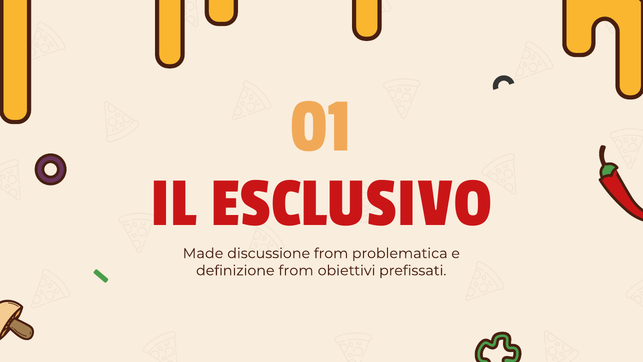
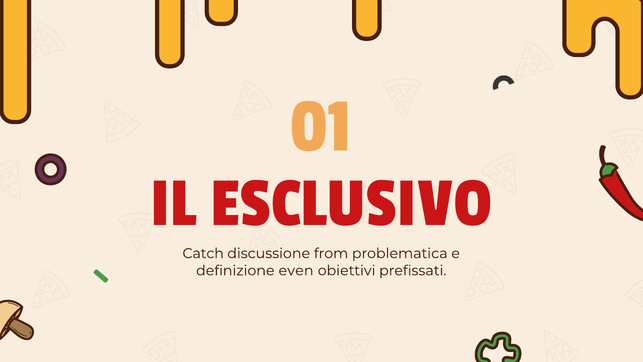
Made: Made -> Catch (203, 253)
definizione from: from -> even (296, 270)
